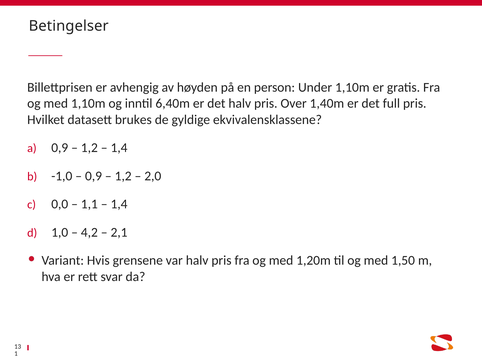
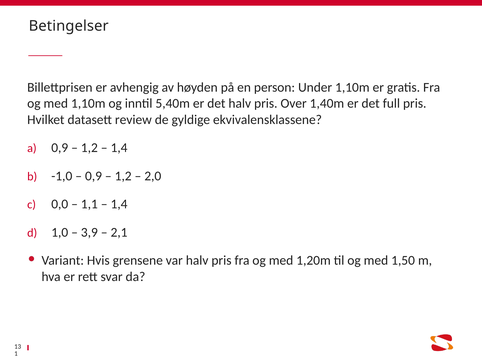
6,40m: 6,40m -> 5,40m (173, 103)
brukes: brukes -> review (133, 119)
4,2: 4,2 -> 3,9 (89, 232)
